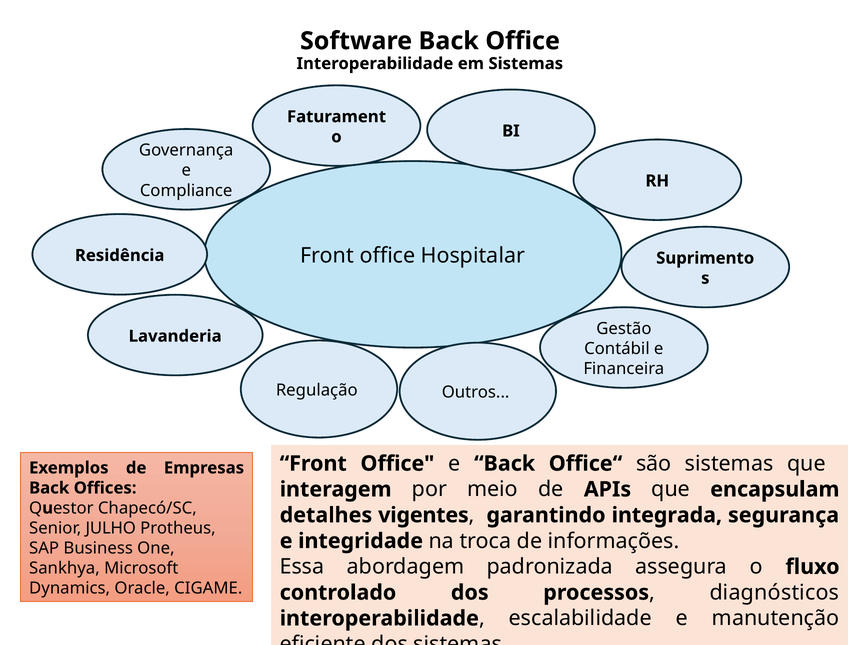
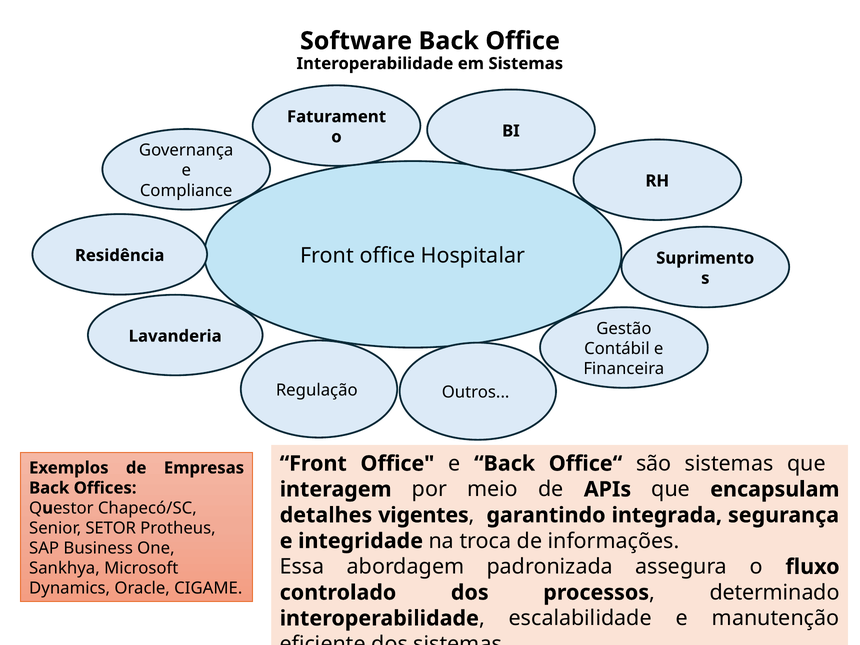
JULHO: JULHO -> SETOR (111, 528)
diagnósticos: diagnósticos -> determinado (775, 593)
